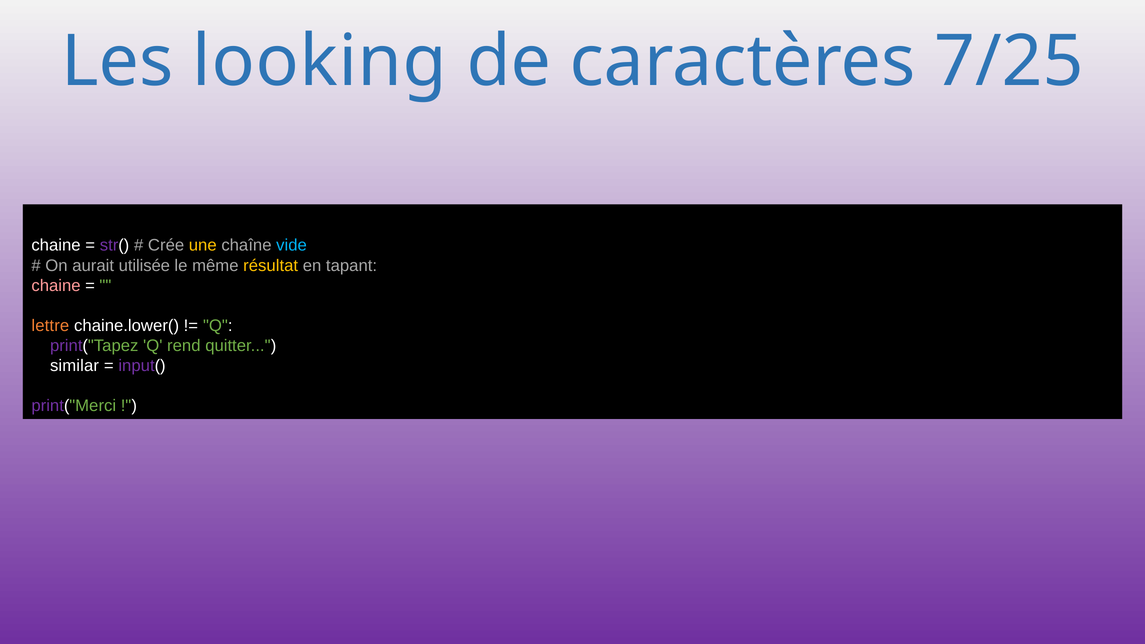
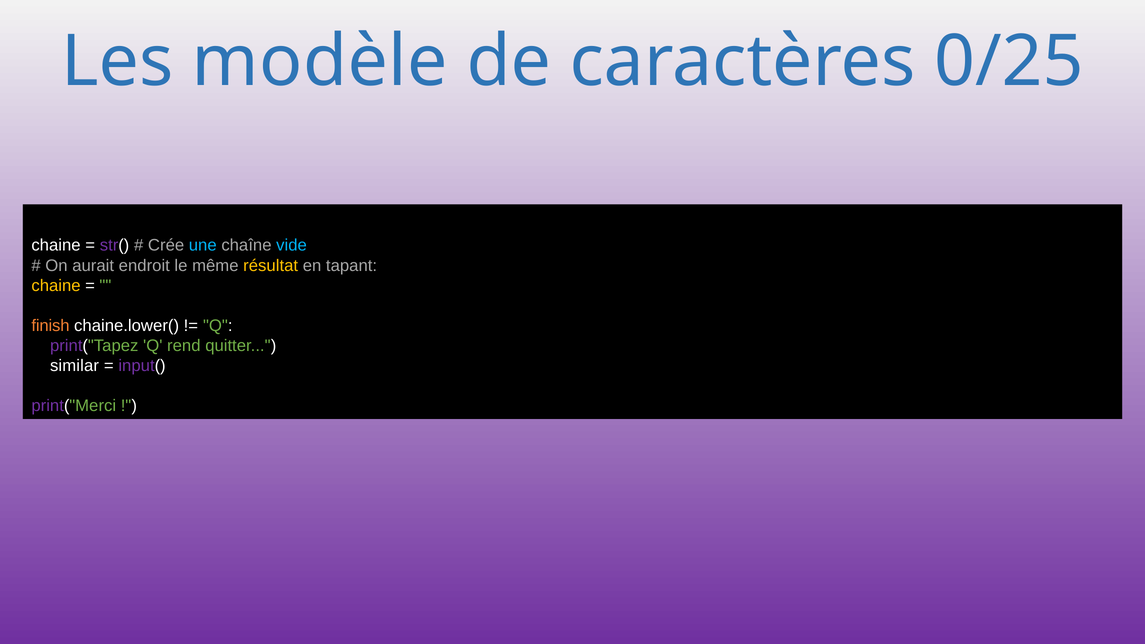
looking: looking -> modèle (320, 62)
7/25: 7/25 -> 0/25 (1009, 62)
une colour: yellow -> light blue (203, 245)
utilisée: utilisée -> endroit (144, 266)
chaine colour: pink -> yellow (56, 286)
lettre: lettre -> finish (51, 326)
